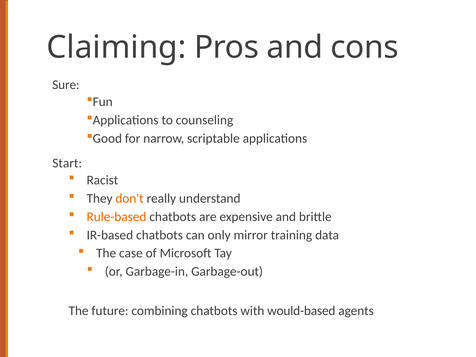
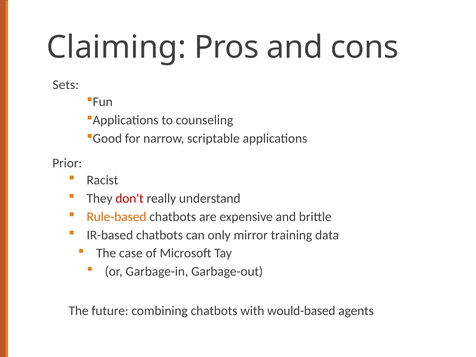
Sure: Sure -> Sets (66, 85)
Start: Start -> Prior (67, 163)
don't colour: orange -> red (130, 198)
